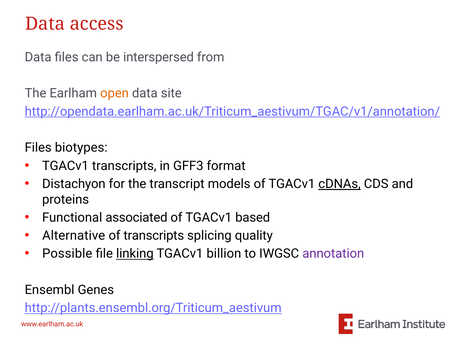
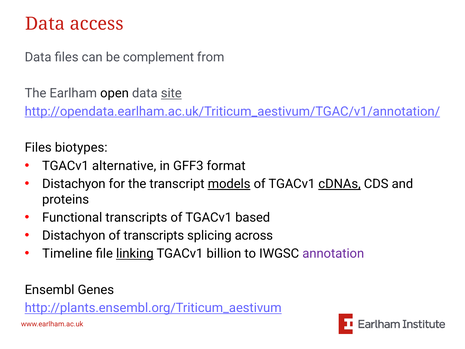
interspersed: interspersed -> complement (159, 57)
open colour: orange -> black (115, 93)
site underline: none -> present (171, 93)
TGACv1 transcripts: transcripts -> alternative (124, 166)
models underline: none -> present (229, 184)
Functional associated: associated -> transcripts (136, 217)
Alternative: Alternative -> Distachyon (74, 235)
quality: quality -> across (254, 235)
Possible: Possible -> Timeline (67, 254)
